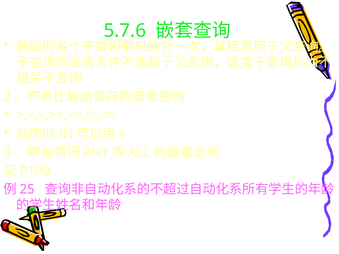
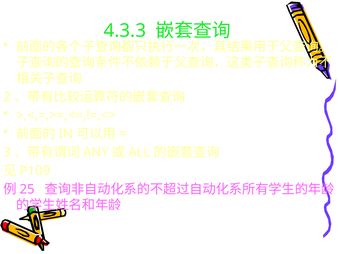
5.7.6: 5.7.6 -> 4.3.3 (125, 31)
